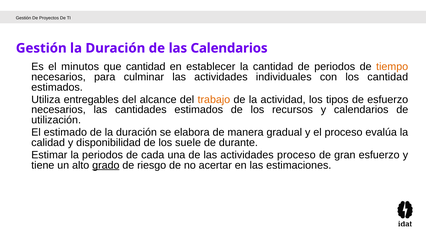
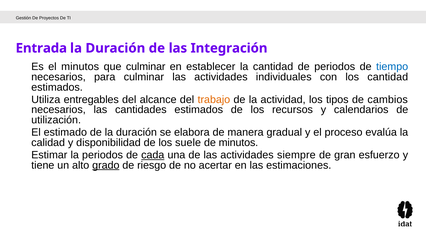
Gestión: Gestión -> Entrada (41, 48)
las Calendarios: Calendarios -> Integración (229, 48)
que cantidad: cantidad -> culminar (146, 67)
tiempo colour: orange -> blue (392, 67)
de esfuerzo: esfuerzo -> cambios (388, 100)
de durante: durante -> minutos (238, 143)
cada underline: none -> present (153, 155)
actividades proceso: proceso -> siempre (296, 155)
